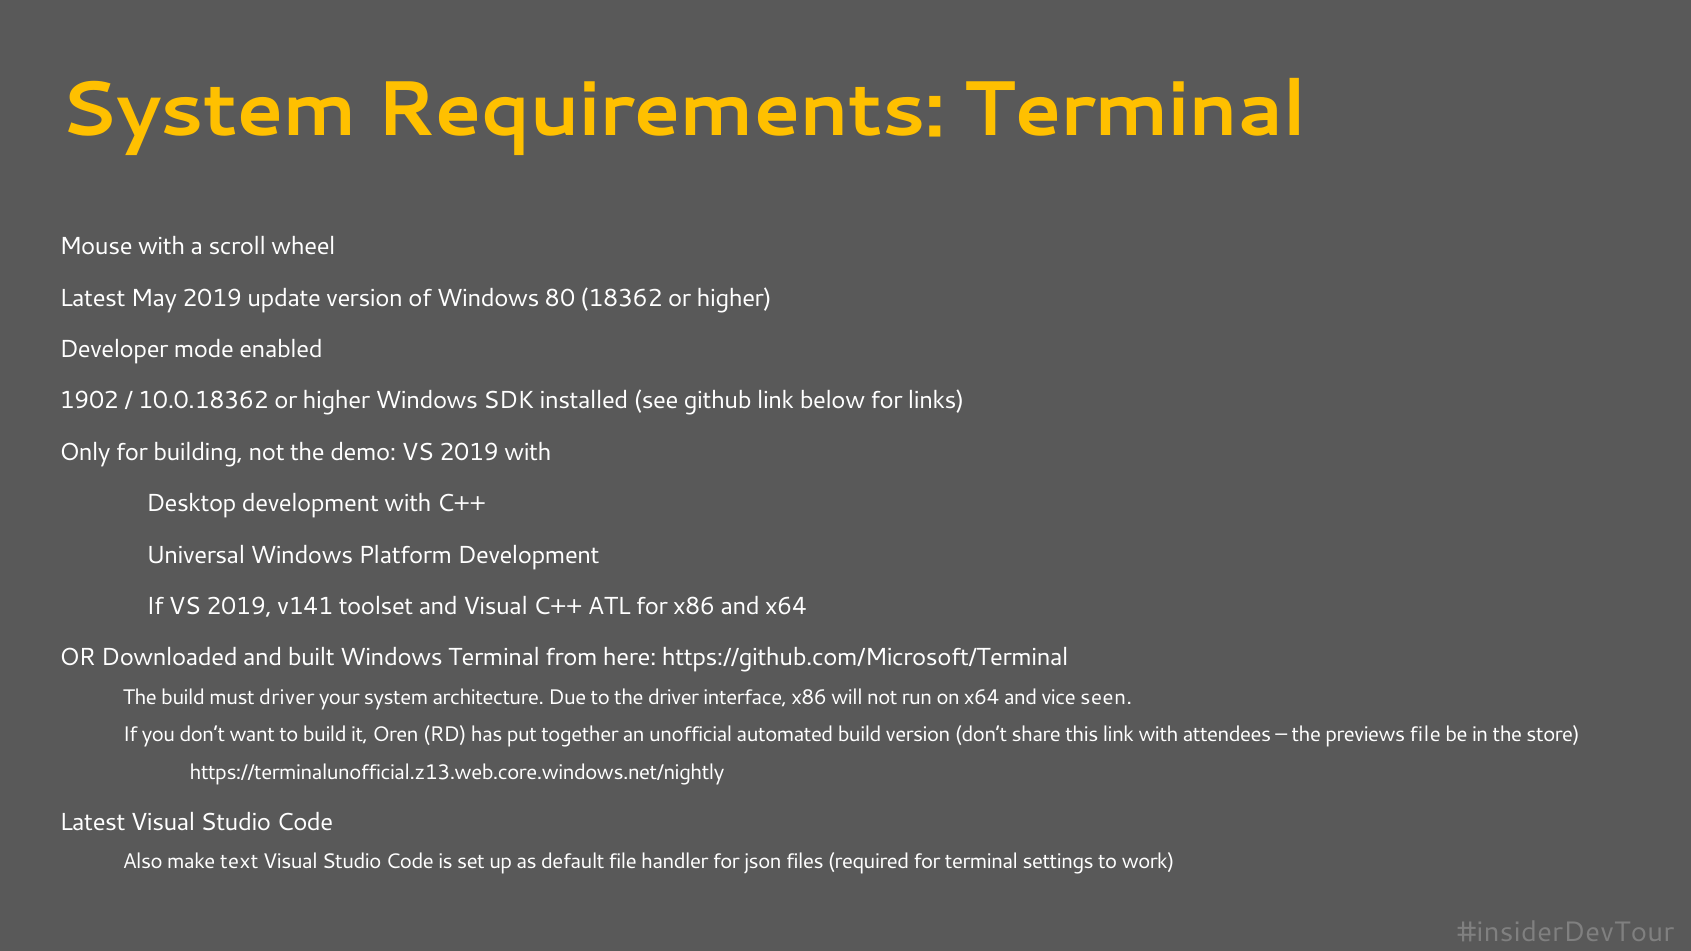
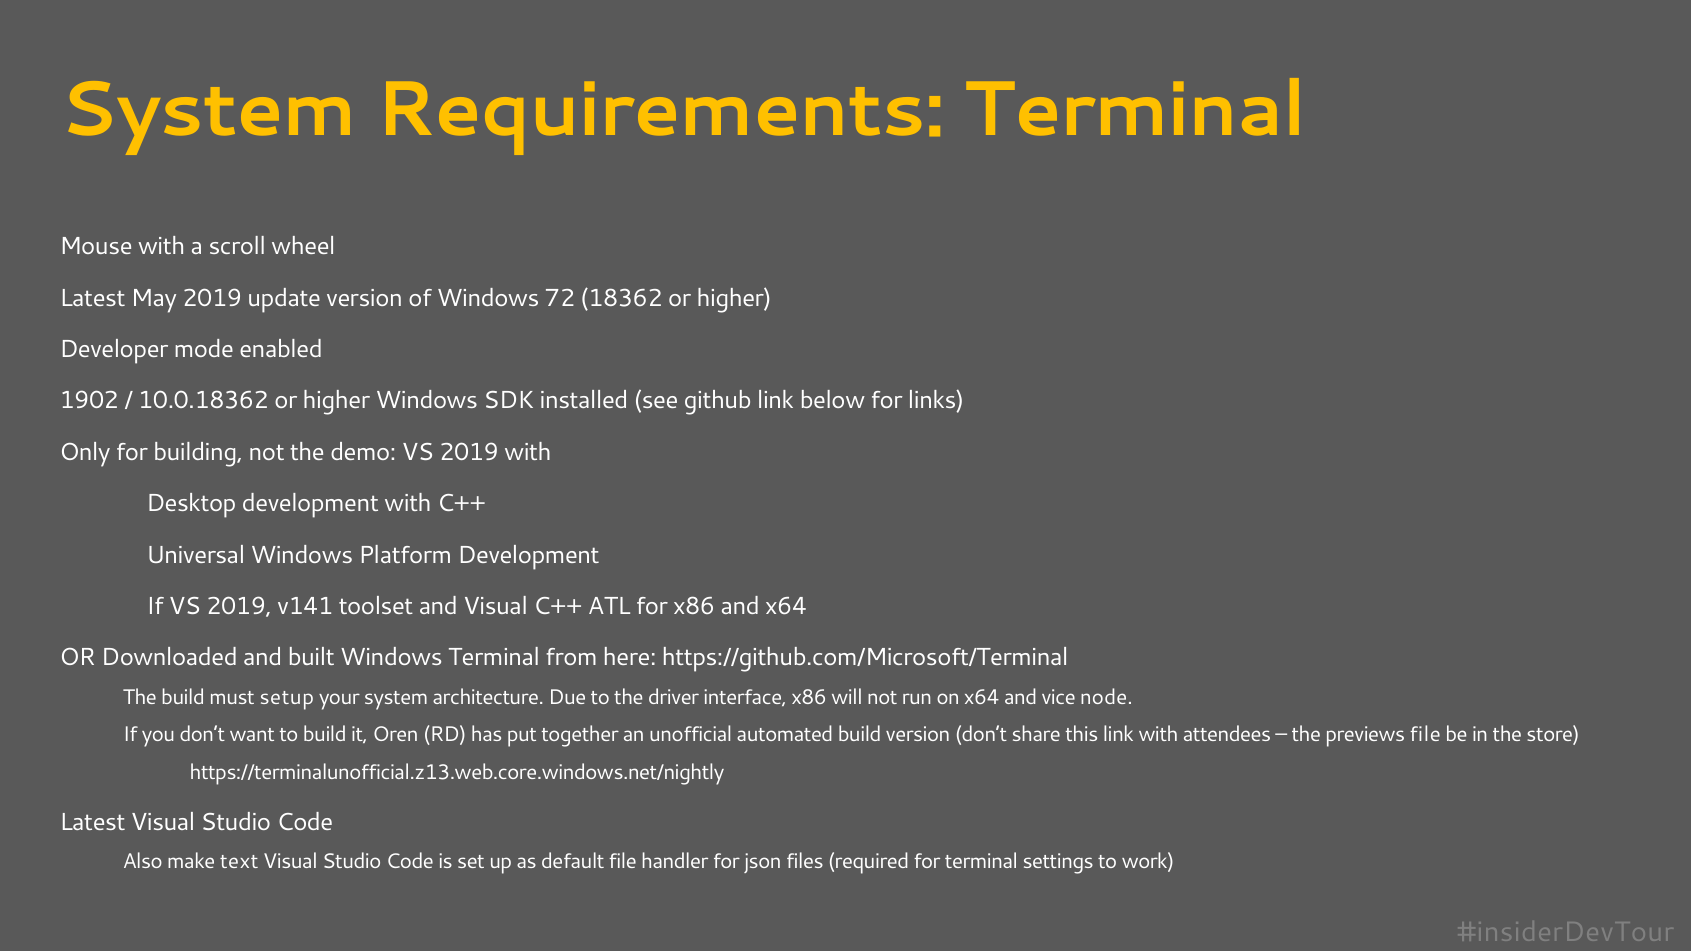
80: 80 -> 72 (560, 298)
must driver: driver -> setup (287, 697)
seen: seen -> node (1106, 697)
